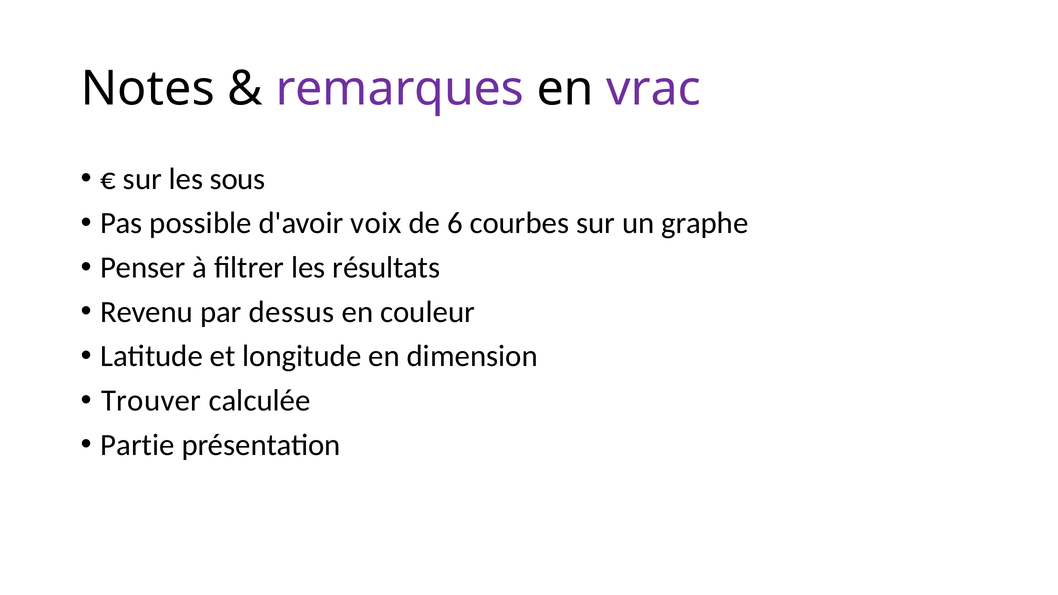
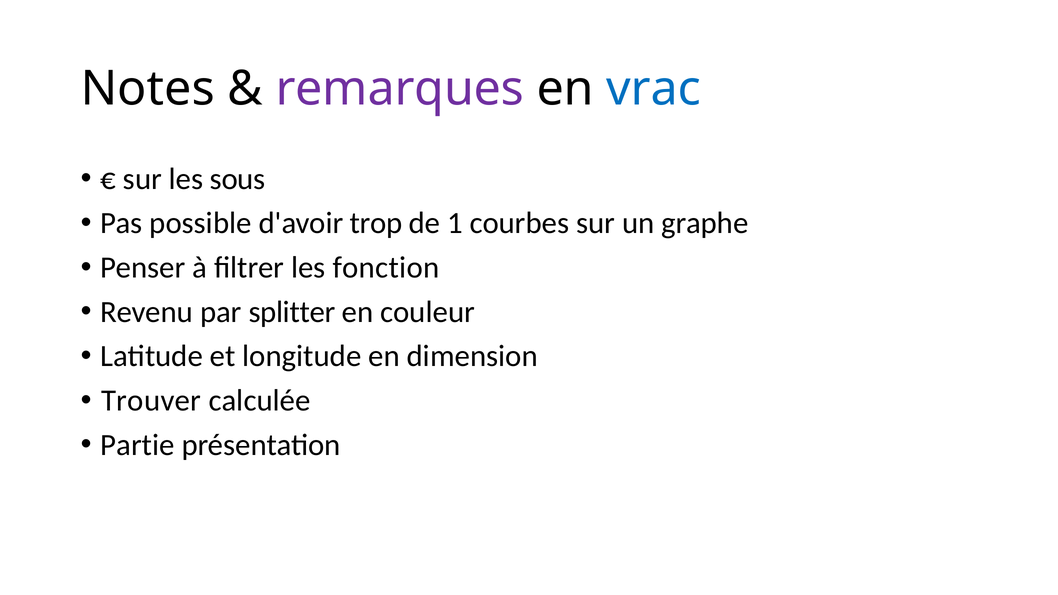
vrac colour: purple -> blue (654, 89)
voix: voix -> trop (376, 223)
6: 6 -> 1 (455, 223)
résultats: résultats -> fonction (386, 268)
dessus: dessus -> splitter (292, 312)
